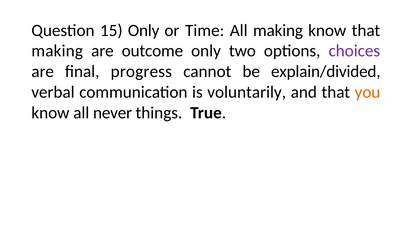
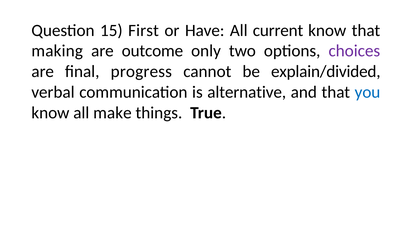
15 Only: Only -> First (143, 30)
Time: Time -> Have (205, 30)
All making: making -> current (278, 30)
voluntarily: voluntarily -> alternative (247, 92)
you colour: orange -> blue (367, 92)
never: never -> make (112, 113)
